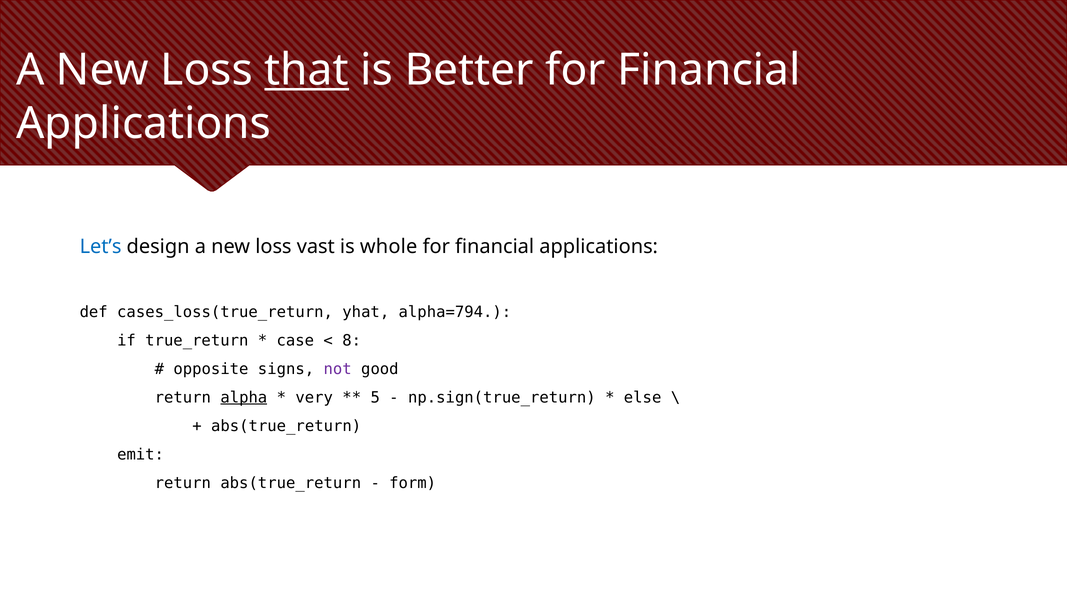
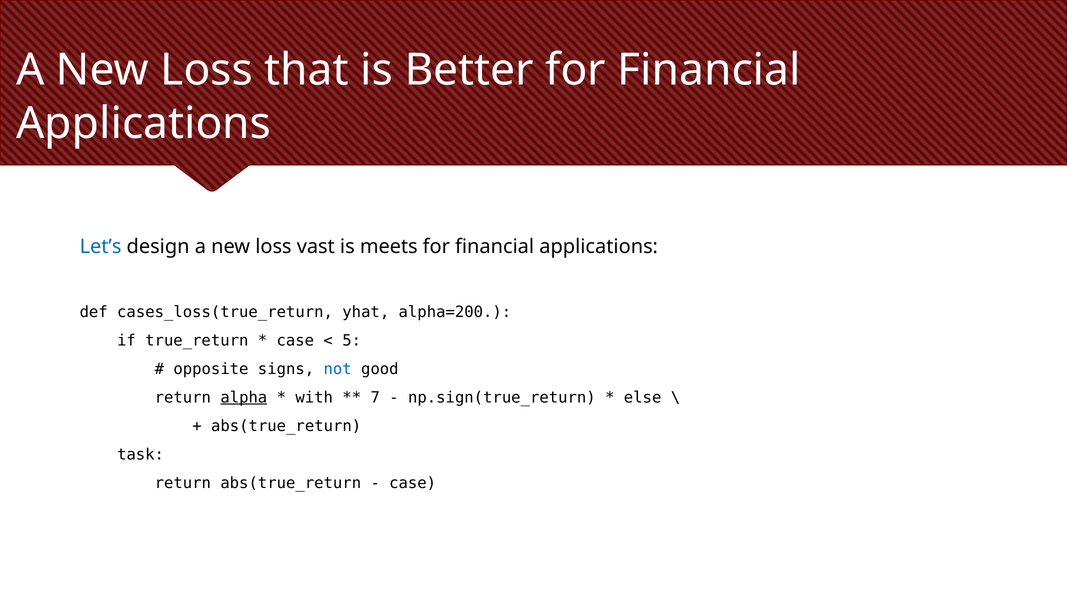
that underline: present -> none (307, 70)
whole: whole -> meets (389, 247)
alpha=794: alpha=794 -> alpha=200 (455, 312)
8: 8 -> 5 (352, 341)
not colour: purple -> blue (338, 369)
very: very -> with (314, 398)
5: 5 -> 7 (375, 398)
emit: emit -> task (141, 455)
form: form -> case (413, 483)
